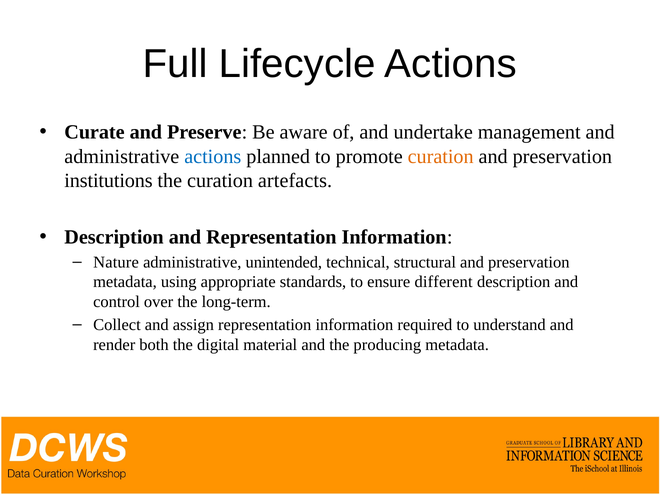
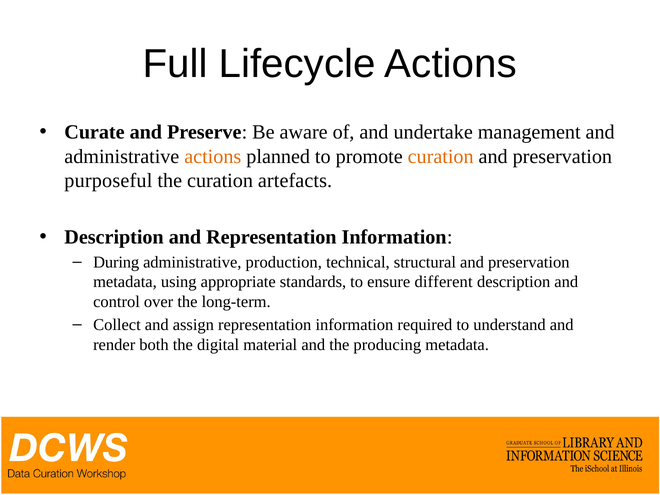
actions colour: blue -> orange (213, 157)
institutions: institutions -> purposeful (108, 181)
Nature: Nature -> During (116, 262)
unintended: unintended -> production (284, 262)
